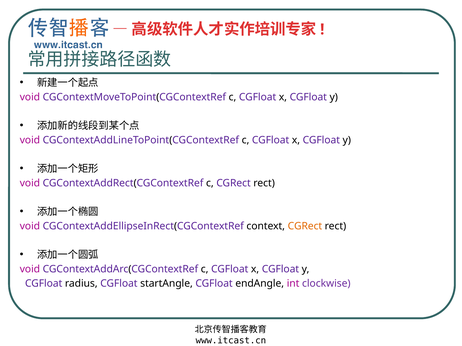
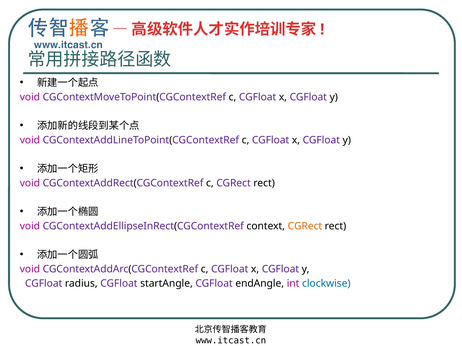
clockwise colour: purple -> blue (326, 284)
